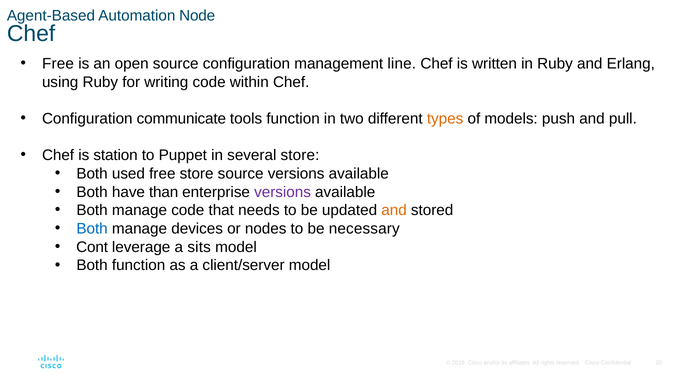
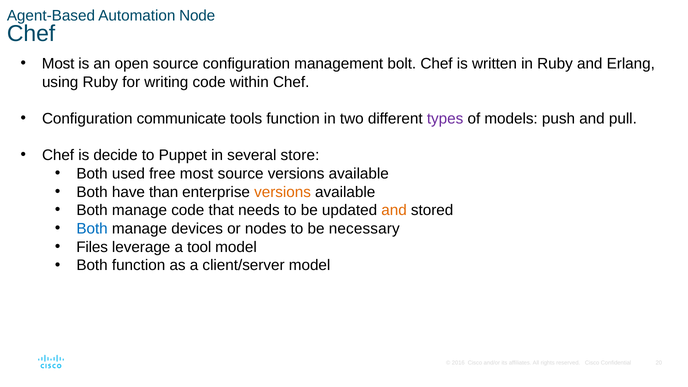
Free: Free -> Most (58, 64)
line: line -> bolt (402, 64)
types colour: orange -> purple (445, 119)
station: station -> decide (116, 155)
free store: store -> most (197, 174)
versions colour: purple -> orange (283, 192)
Cont: Cont -> Files (92, 247)
sits: sits -> tool (199, 247)
